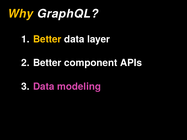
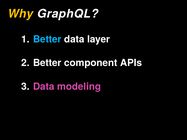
Better colour: yellow -> light blue (47, 39)
